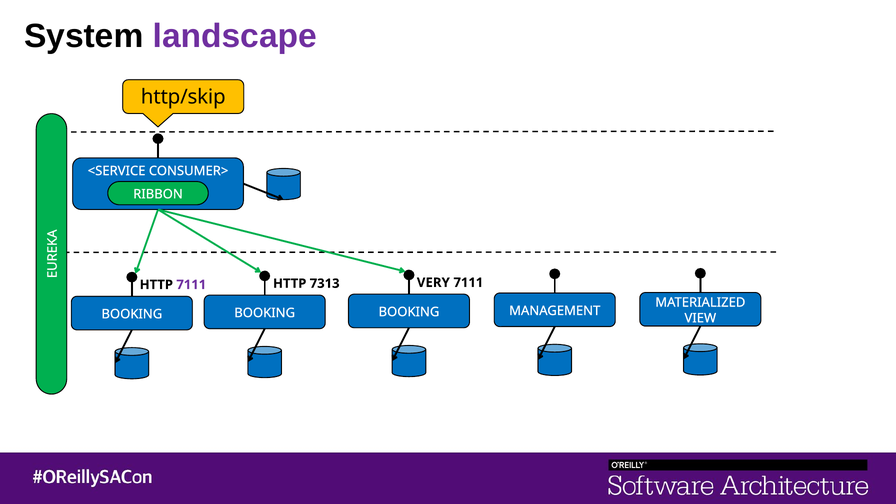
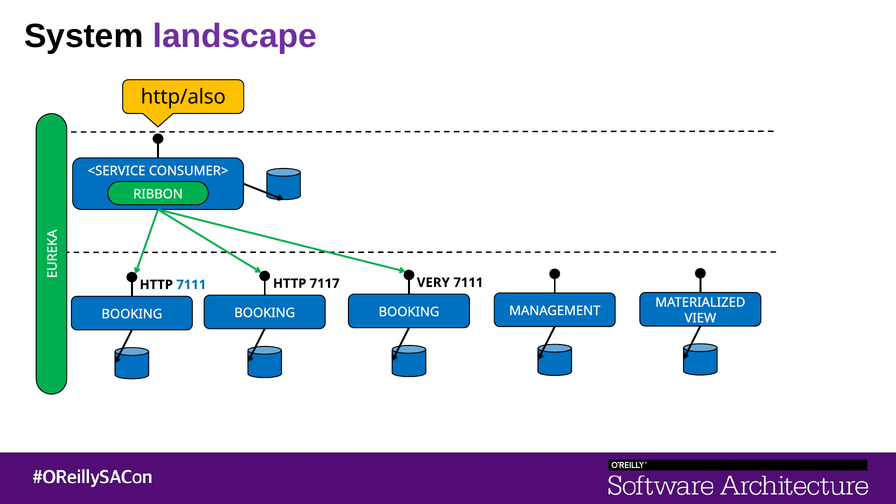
http/skip: http/skip -> http/also (183, 97)
7313: 7313 -> 7117 (325, 284)
7111 colour: purple -> blue (191, 285)
